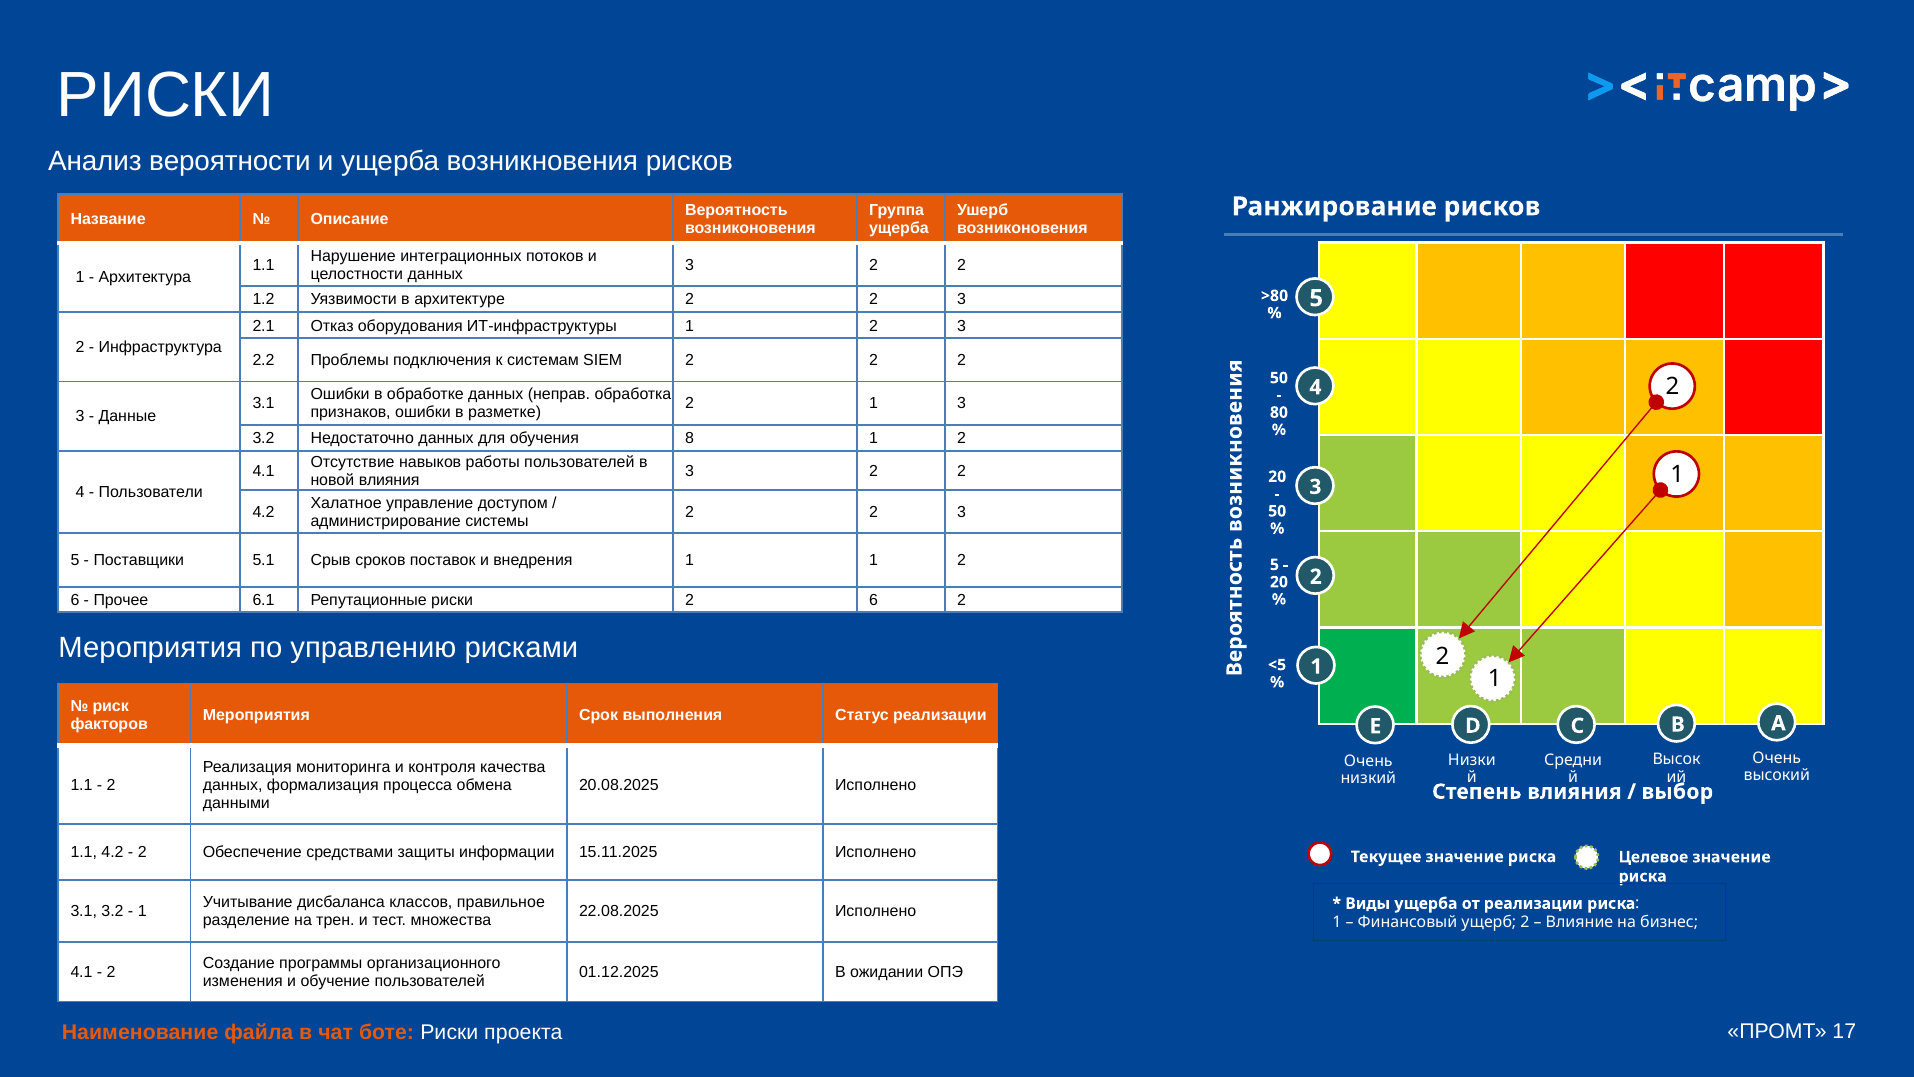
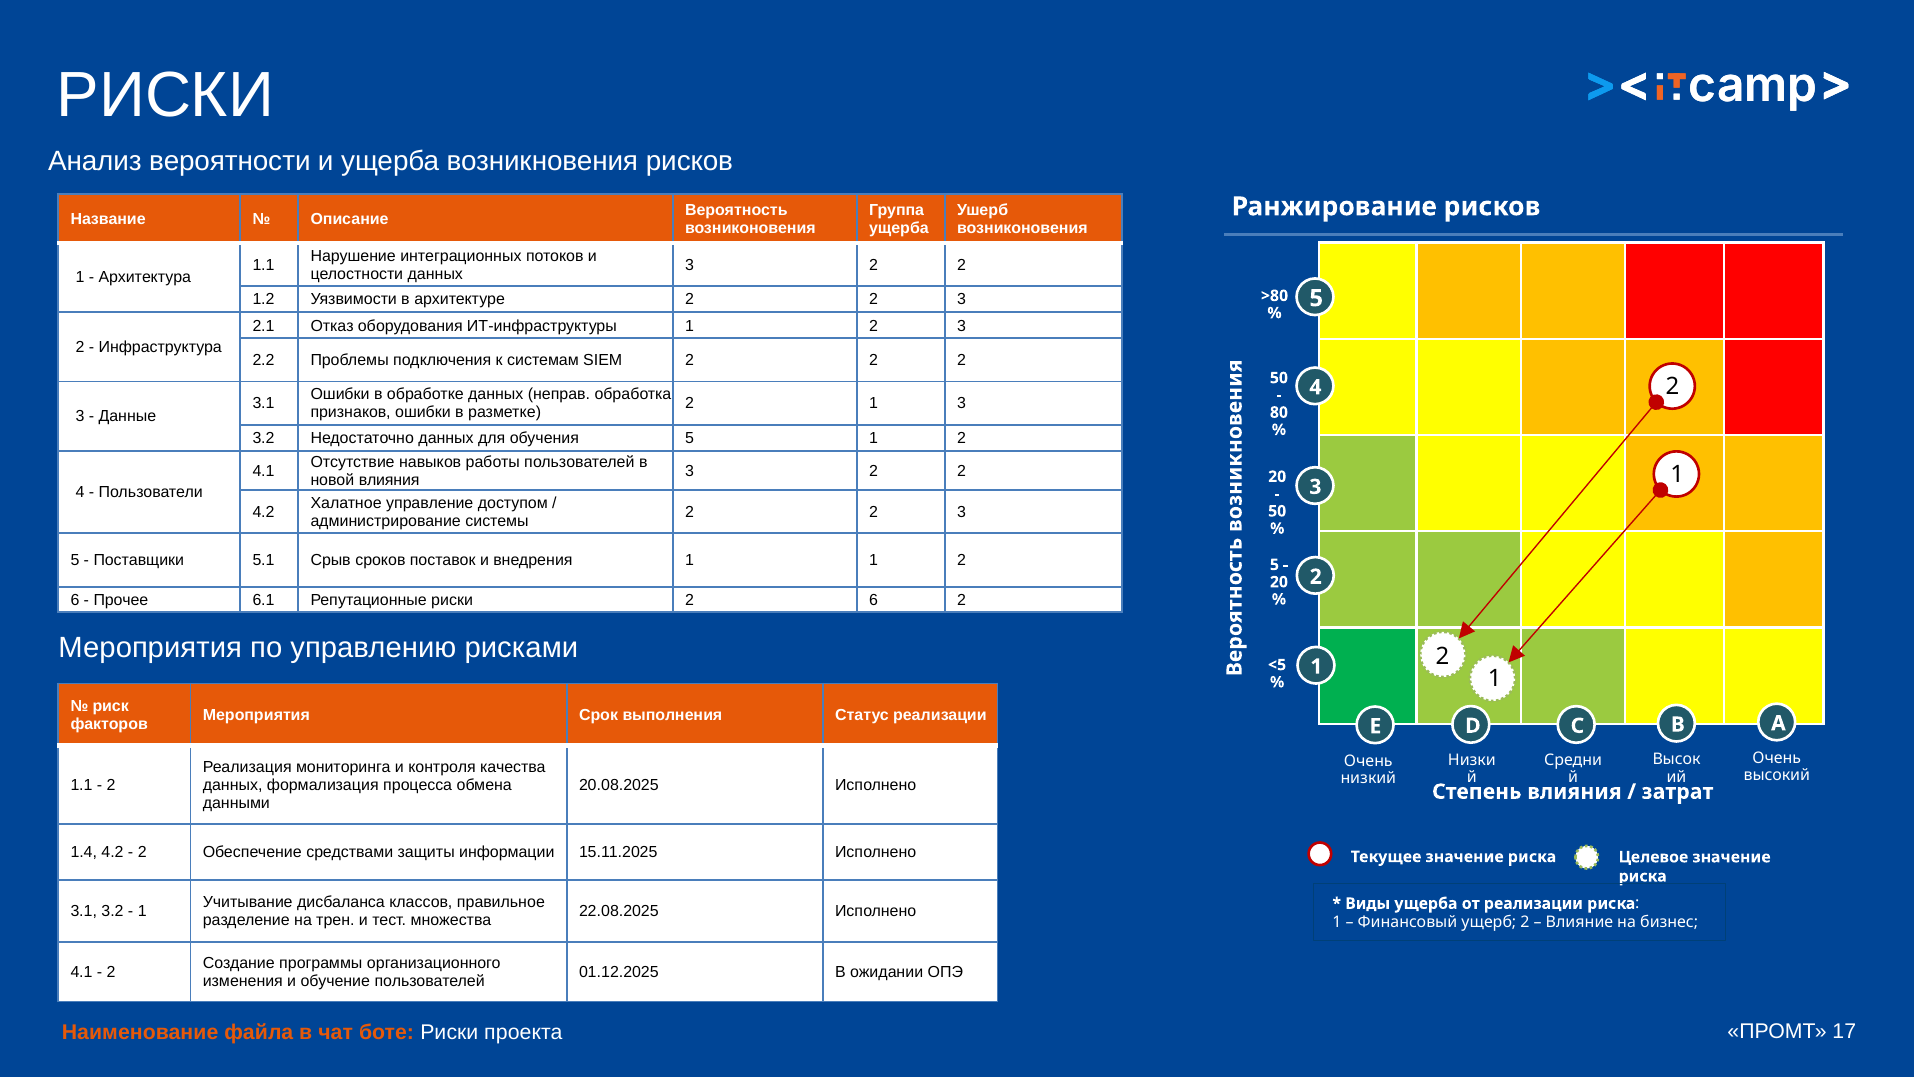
обучения 8: 8 -> 5 (690, 438)
выбор: выбор -> затрат (1677, 792)
1.1: 1.1 -> 1.4 (84, 852)
